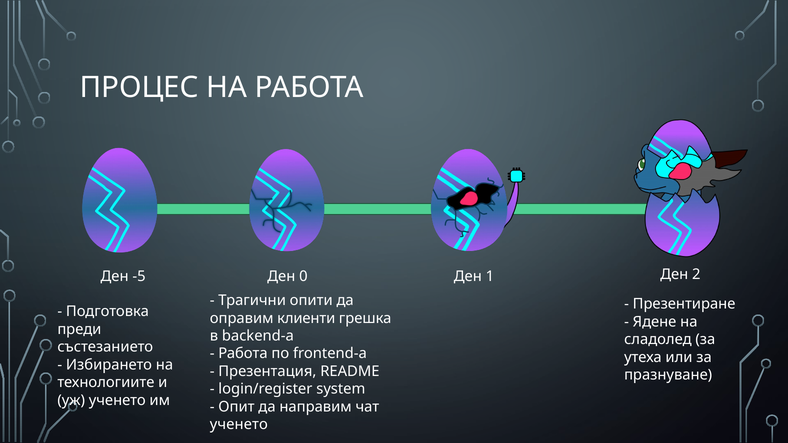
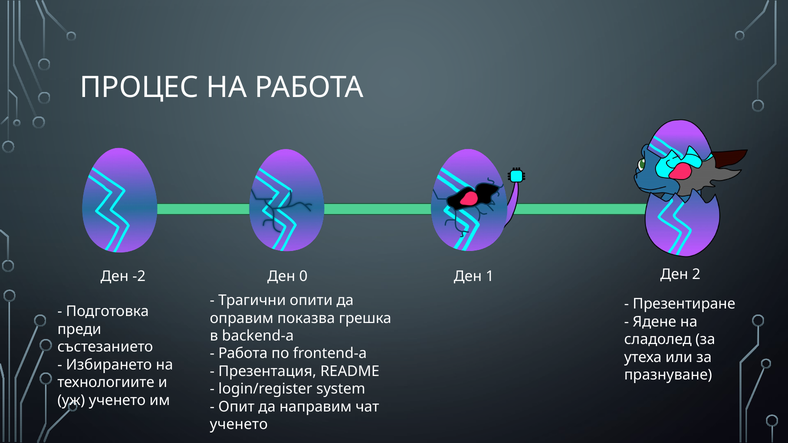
-5: -5 -> -2 (139, 277)
клиенти: клиенти -> показва (306, 318)
